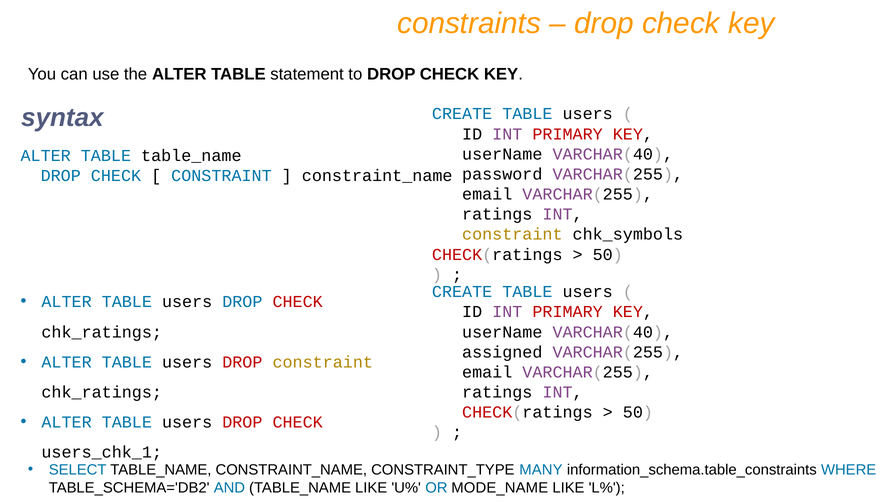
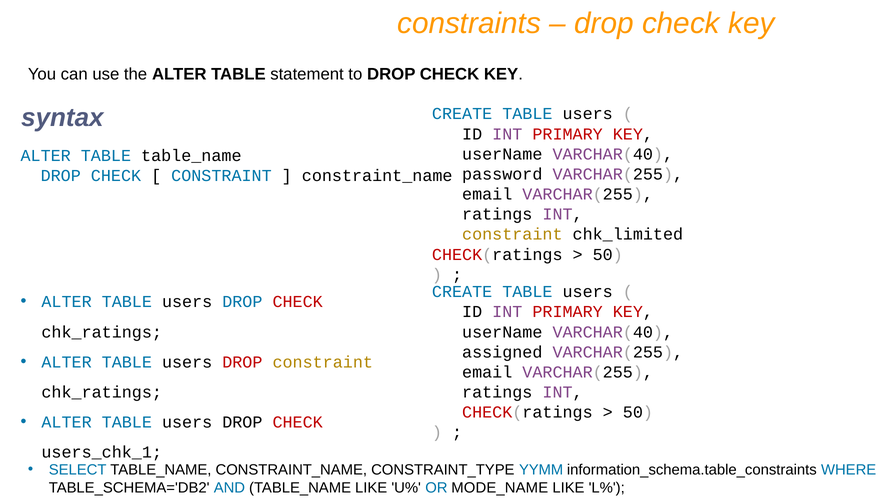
chk_symbols: chk_symbols -> chk_limited (628, 235)
DROP colour: red -> black (242, 423)
MANY: MANY -> YYMM (541, 470)
